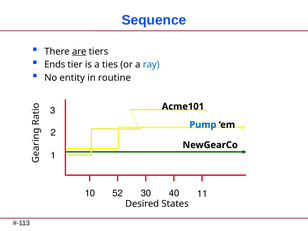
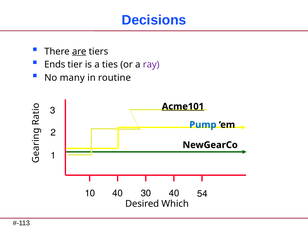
Sequence: Sequence -> Decisions (154, 20)
ray colour: blue -> purple (151, 65)
entity: entity -> many (72, 78)
Acme101 underline: none -> present (183, 106)
10 52: 52 -> 40 (118, 193)
11: 11 -> 54 (202, 194)
States: States -> Which (175, 204)
